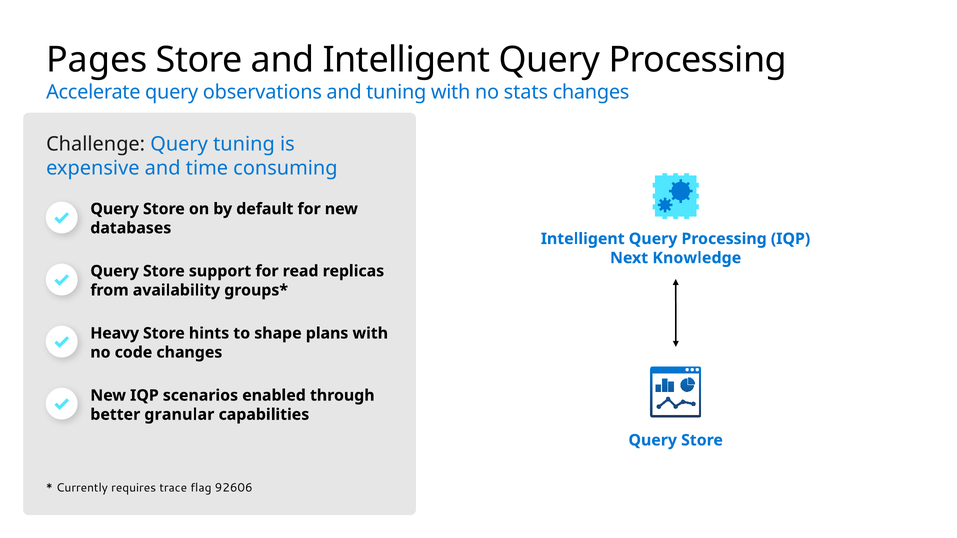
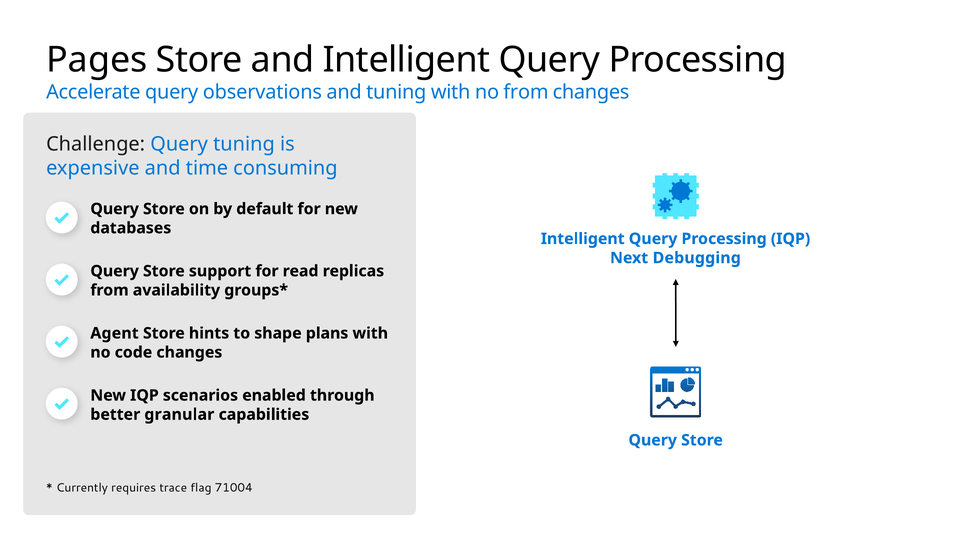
no stats: stats -> from (526, 92)
Knowledge: Knowledge -> Debugging (697, 258)
Heavy: Heavy -> Agent (115, 333)
92606: 92606 -> 71004 (234, 488)
